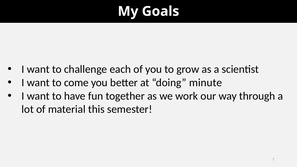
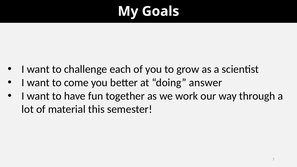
minute: minute -> answer (206, 83)
